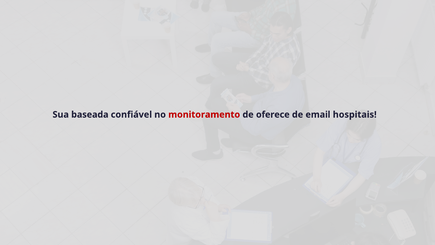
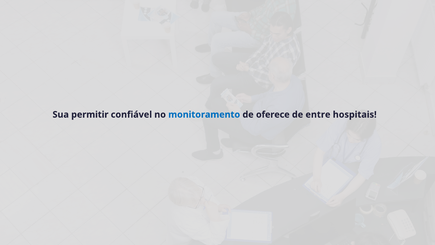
baseada: baseada -> permitir (90, 114)
monitoramento colour: red -> blue (204, 114)
email: email -> entre (318, 114)
